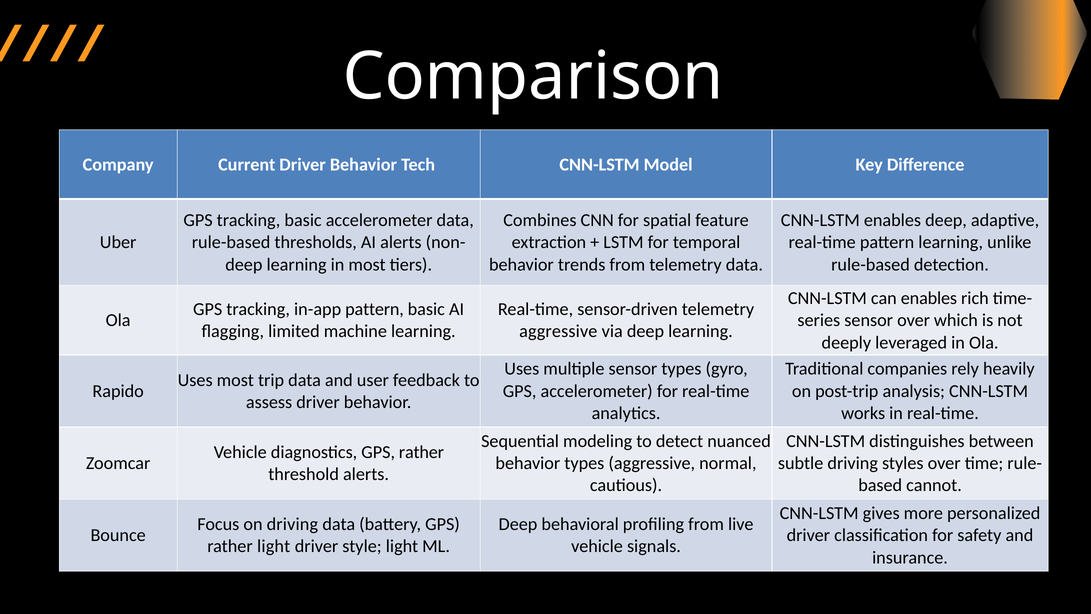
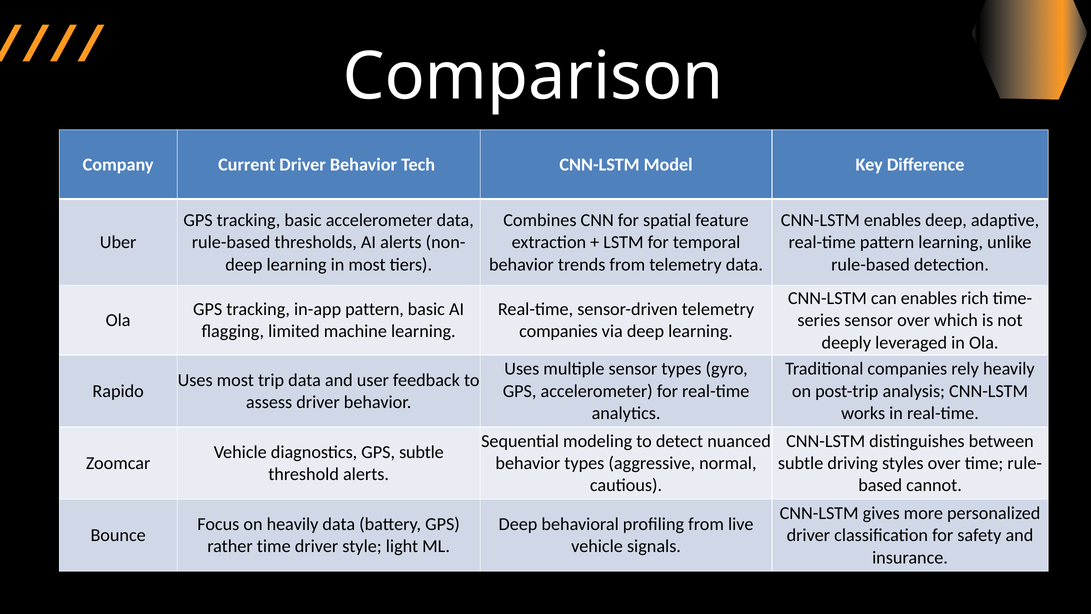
aggressive: aggressive -> companies (558, 331)
diagnostics GPS rather: rather -> subtle (421, 452)
on driving: driving -> heavily (293, 524)
rather light: light -> time (274, 546)
